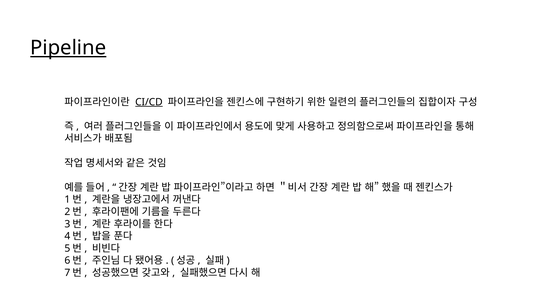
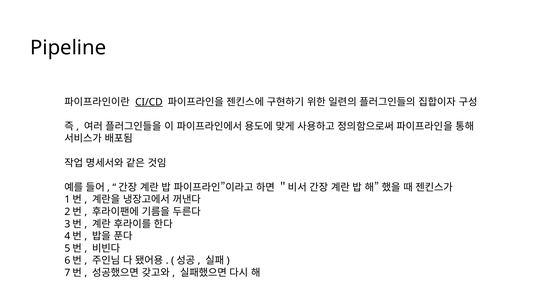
Pipeline underline: present -> none (68, 48)
